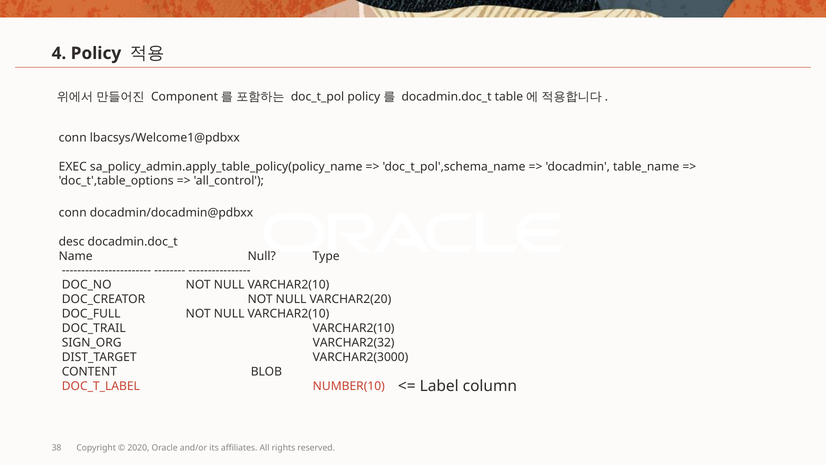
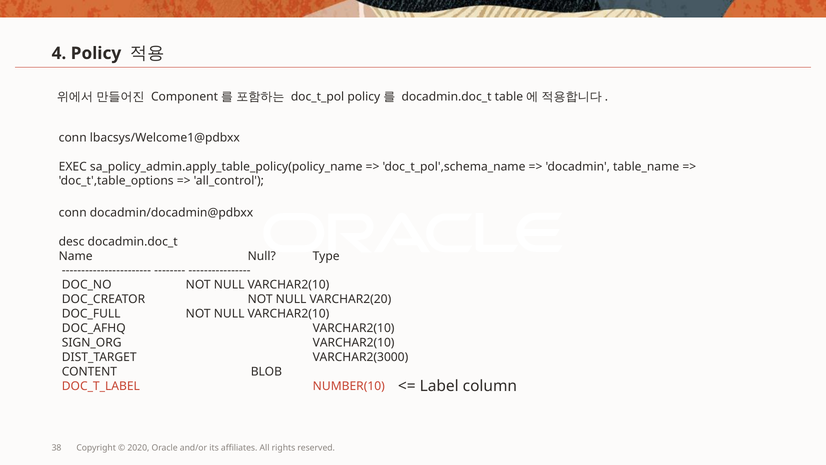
DOC_TRAIL: DOC_TRAIL -> DOC_AFHQ (94, 328)
SIGN_ORG VARCHAR2(32: VARCHAR2(32 -> VARCHAR2(10 (354, 343)
